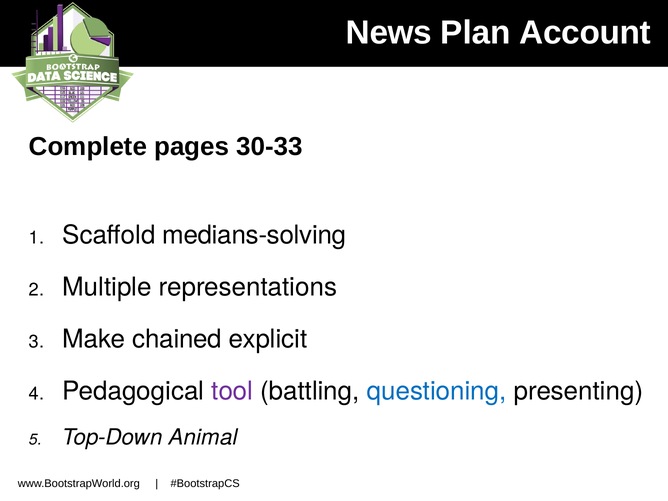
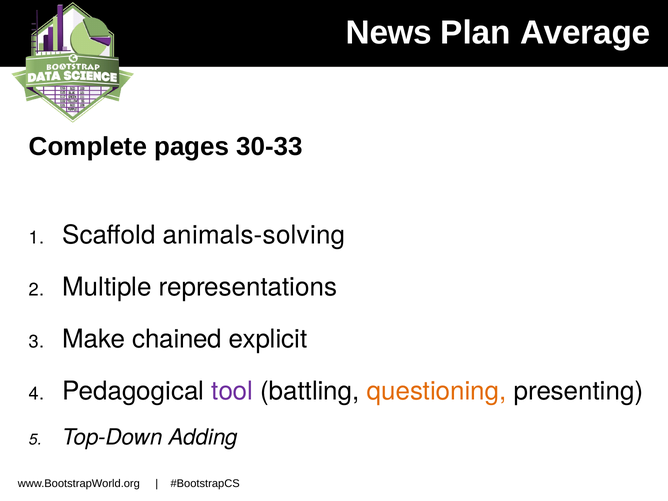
Account: Account -> Average (585, 33)
medians-solving: medians-solving -> animals-solving (254, 235)
questioning colour: blue -> orange (437, 391)
Animal: Animal -> Adding (203, 437)
